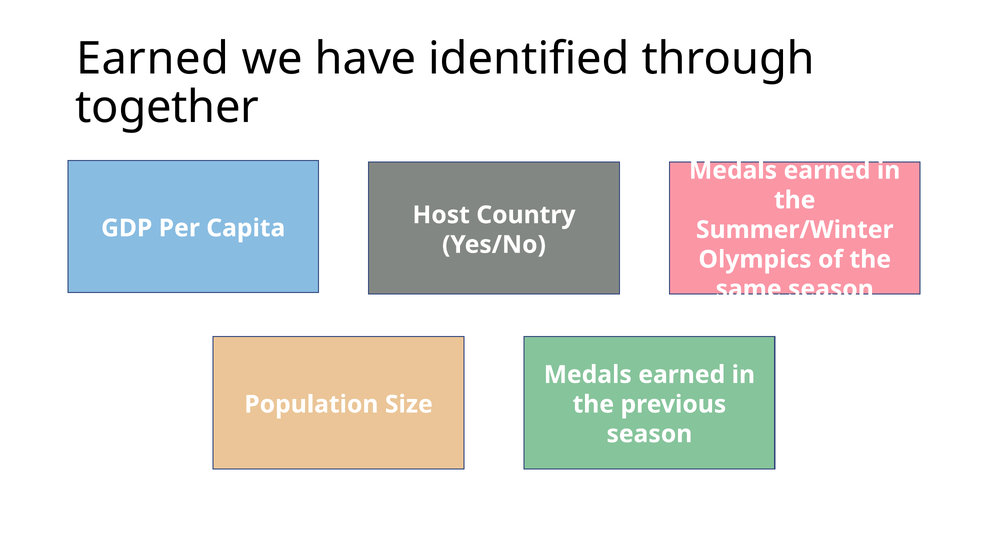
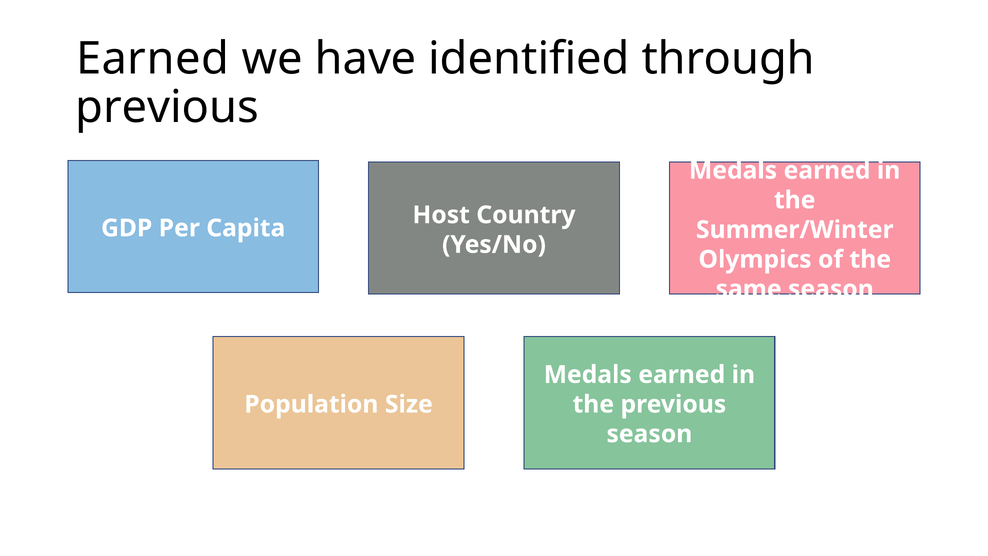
together: together -> previous (167, 107)
